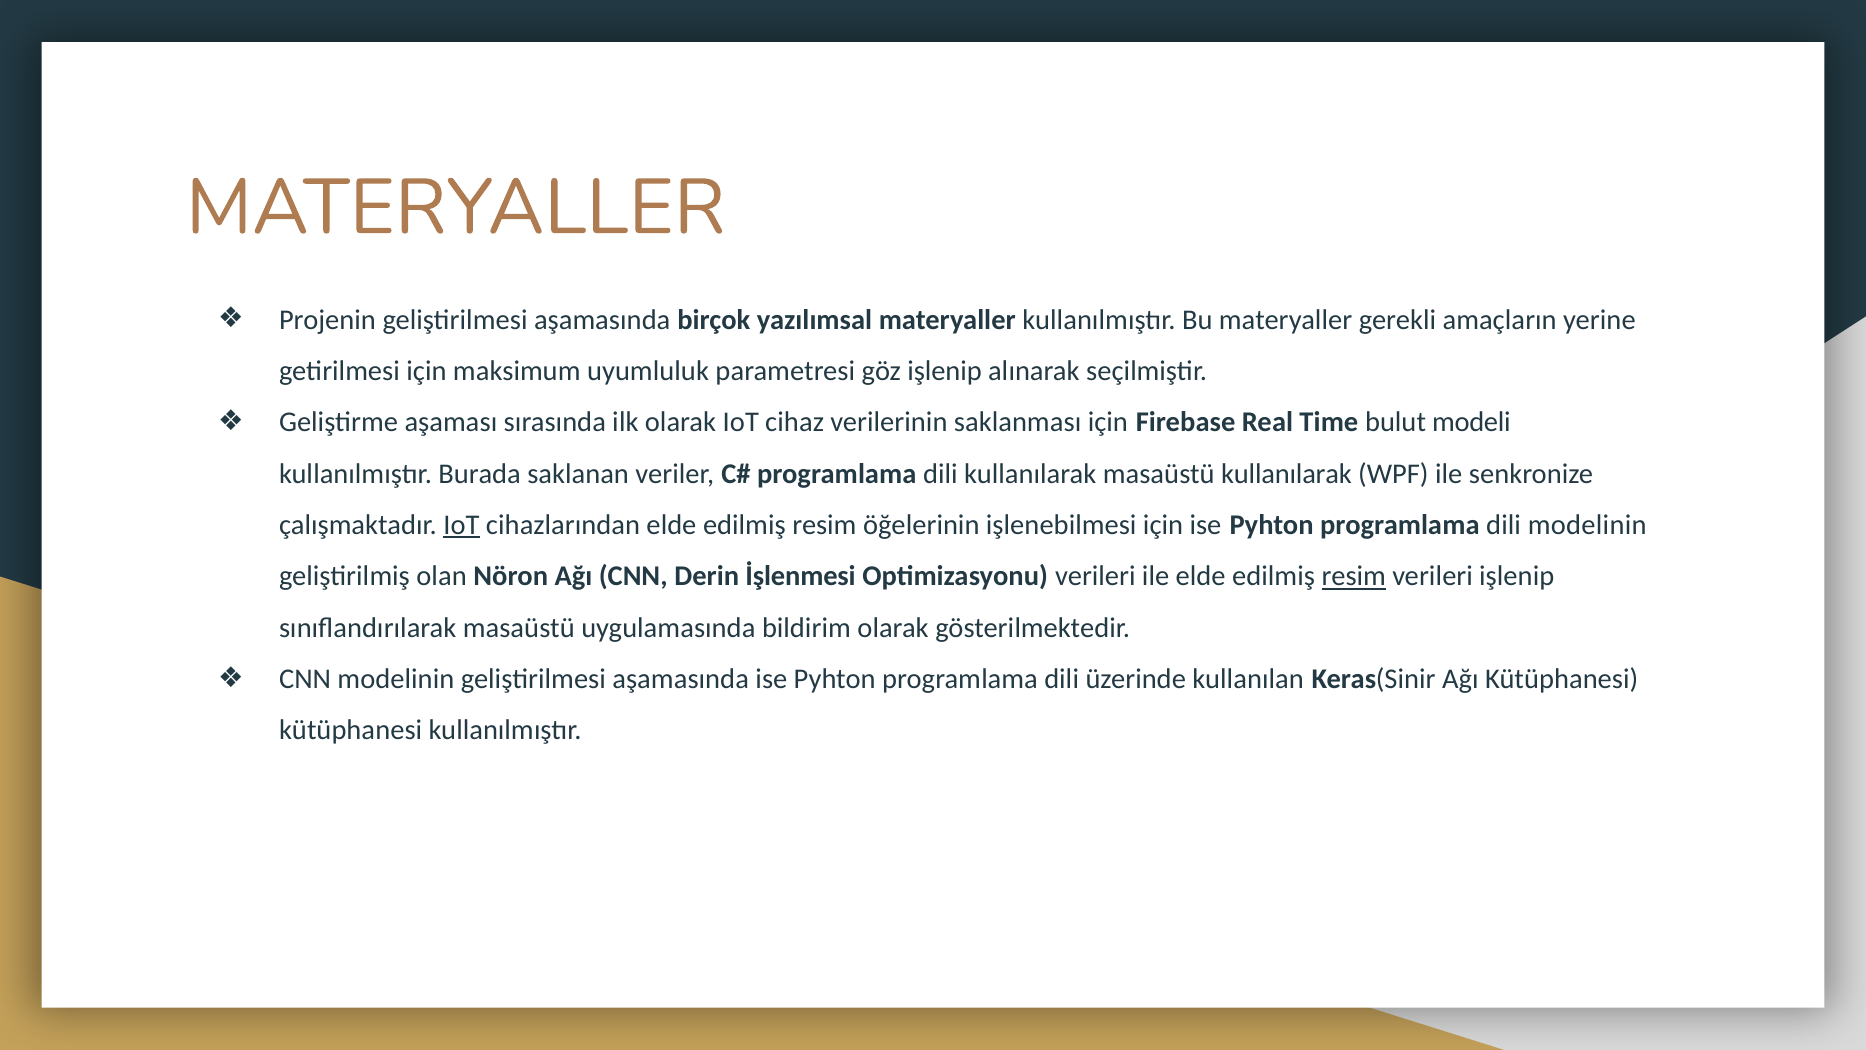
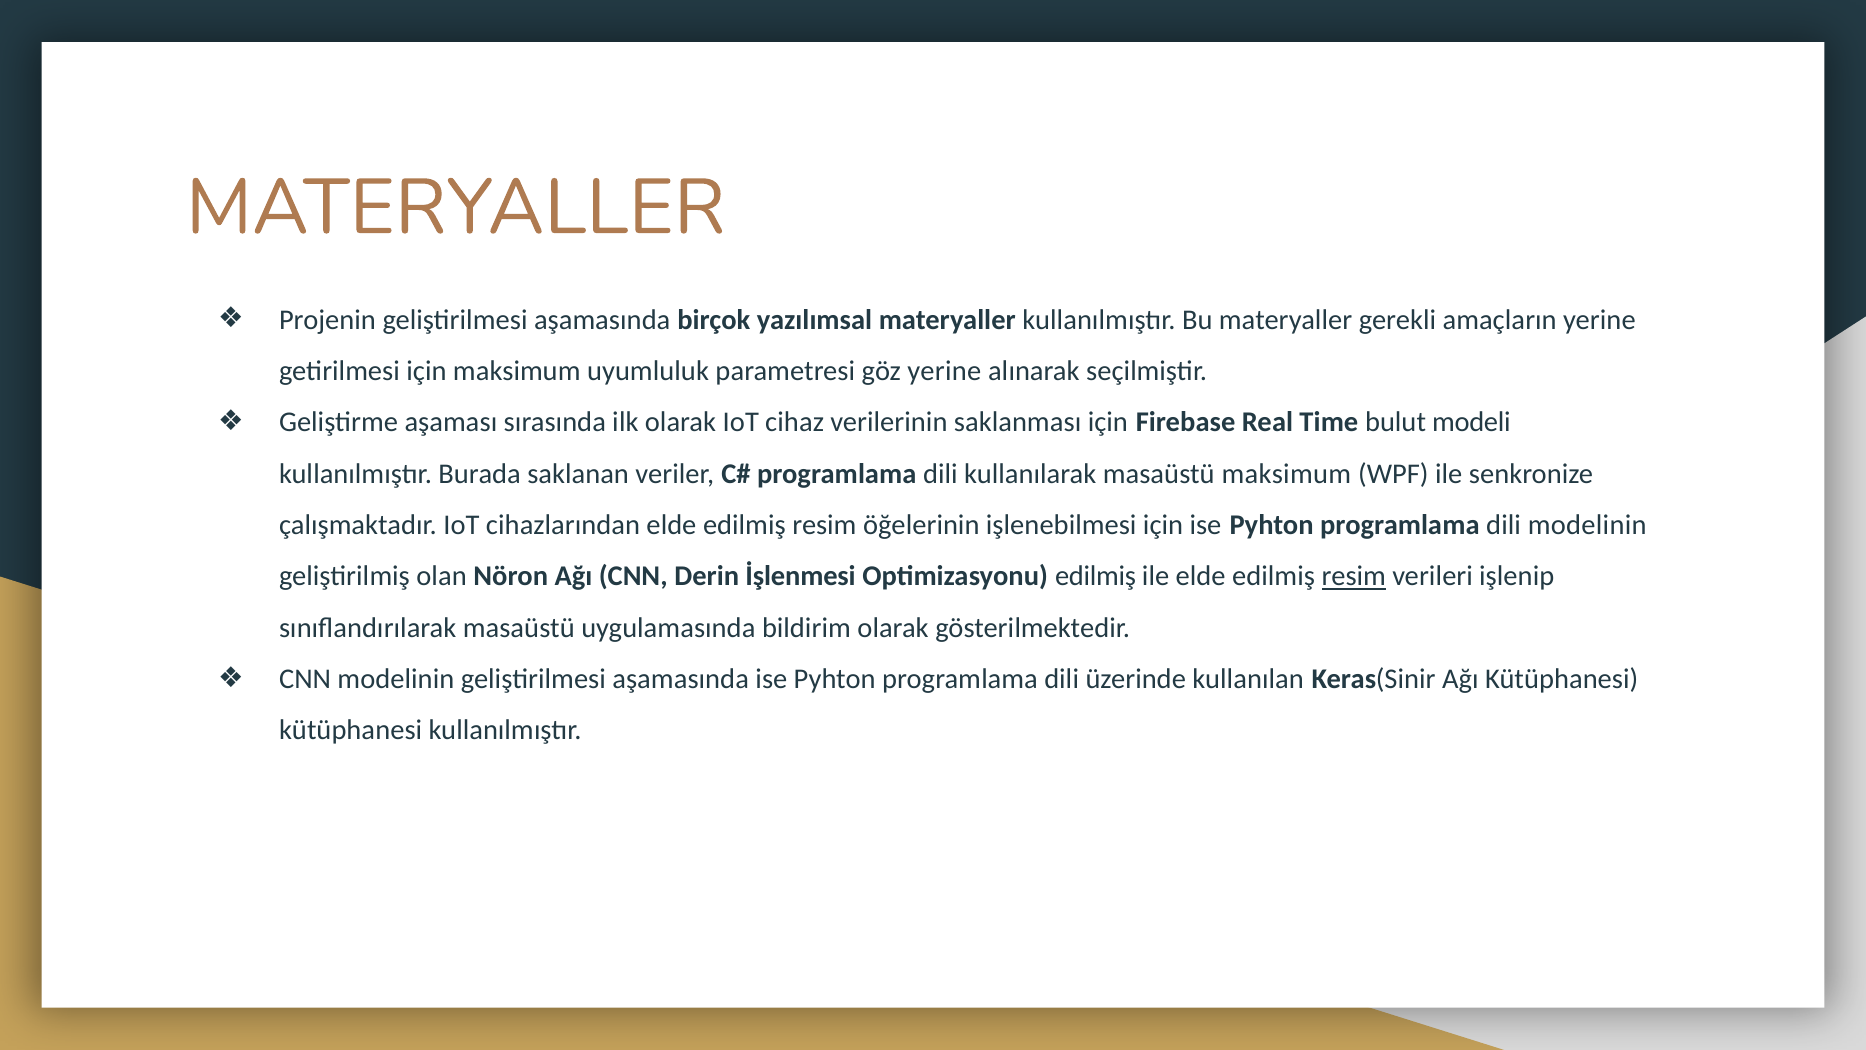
göz işlenip: işlenip -> yerine (944, 371)
masaüstü kullanılarak: kullanılarak -> maksimum (1286, 474)
IoT underline: present -> none (461, 525)
Optimizasyonu verileri: verileri -> edilmiş (1095, 576)
